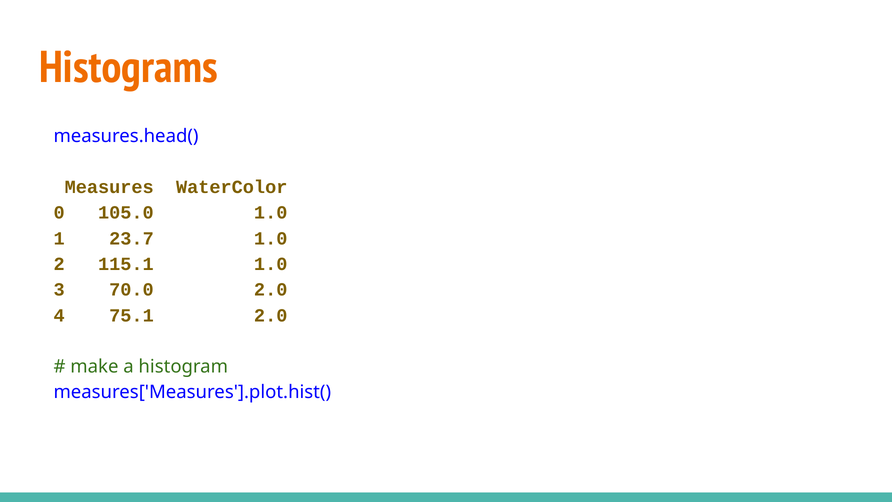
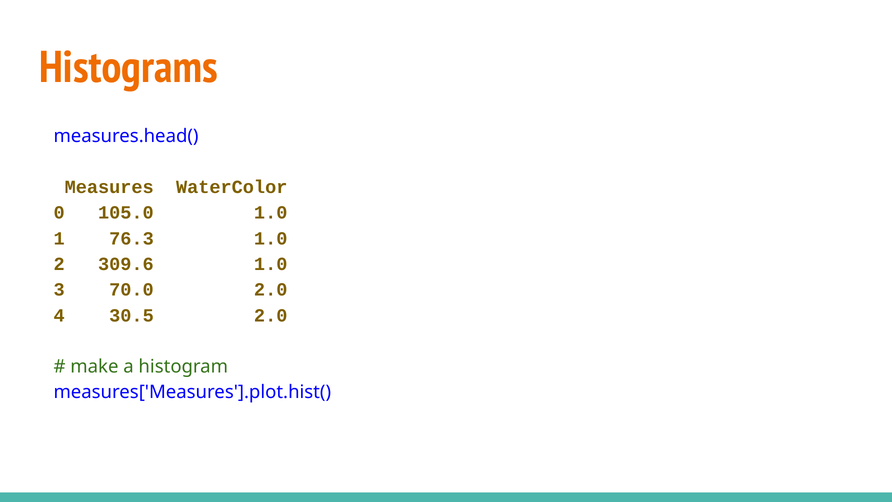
23.7: 23.7 -> 76.3 (131, 238)
115.1: 115.1 -> 309.6 (126, 264)
75.1: 75.1 -> 30.5 (131, 315)
